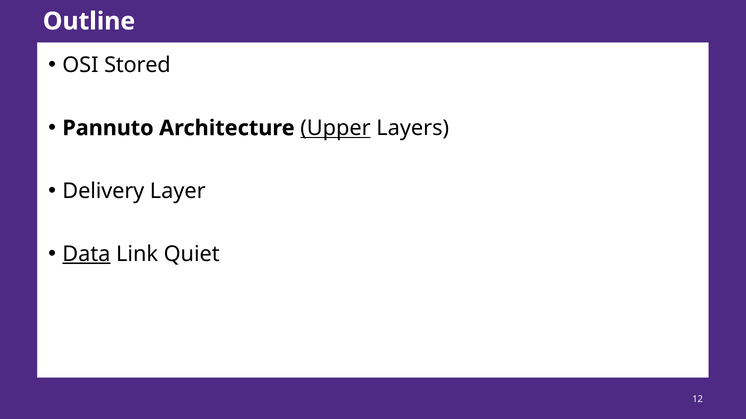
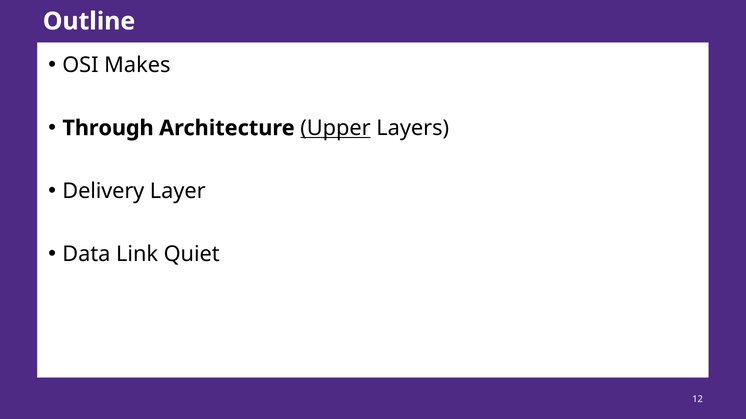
Stored: Stored -> Makes (137, 65)
Pannuto: Pannuto -> Through (108, 128)
Data underline: present -> none (86, 254)
